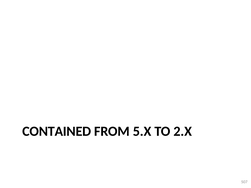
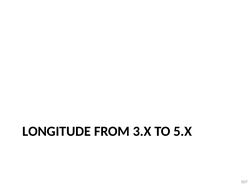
CONTAINED: CONTAINED -> LONGITUDE (57, 132)
5.X: 5.X -> 3.X (142, 132)
2.X: 2.X -> 5.X (183, 132)
